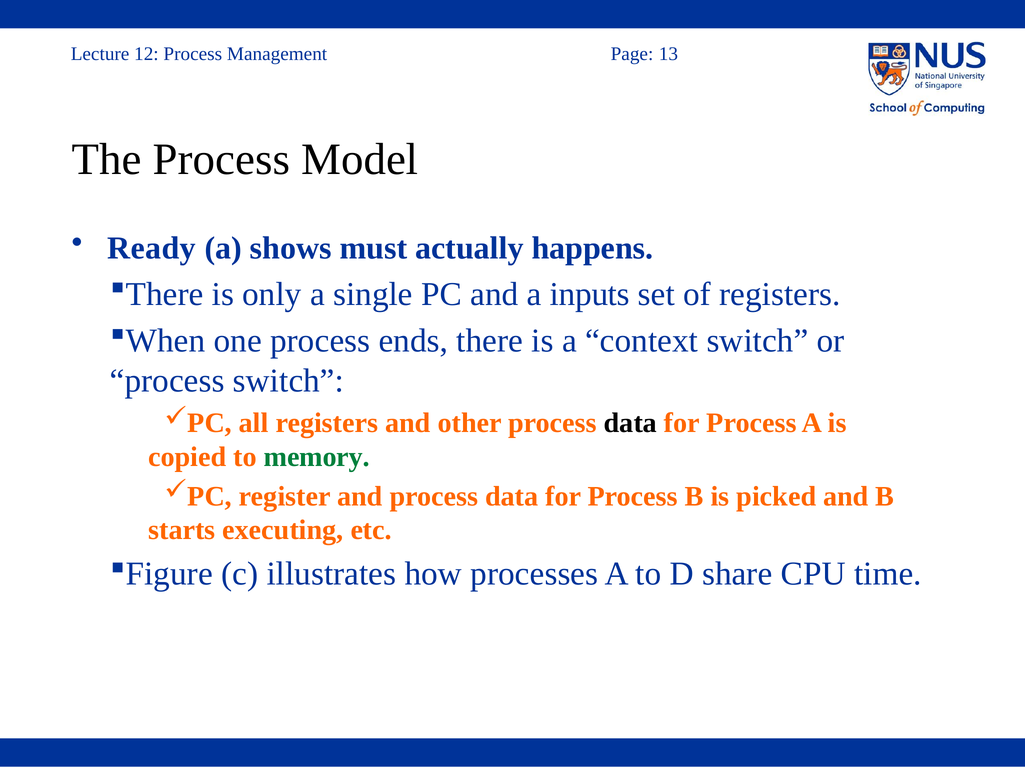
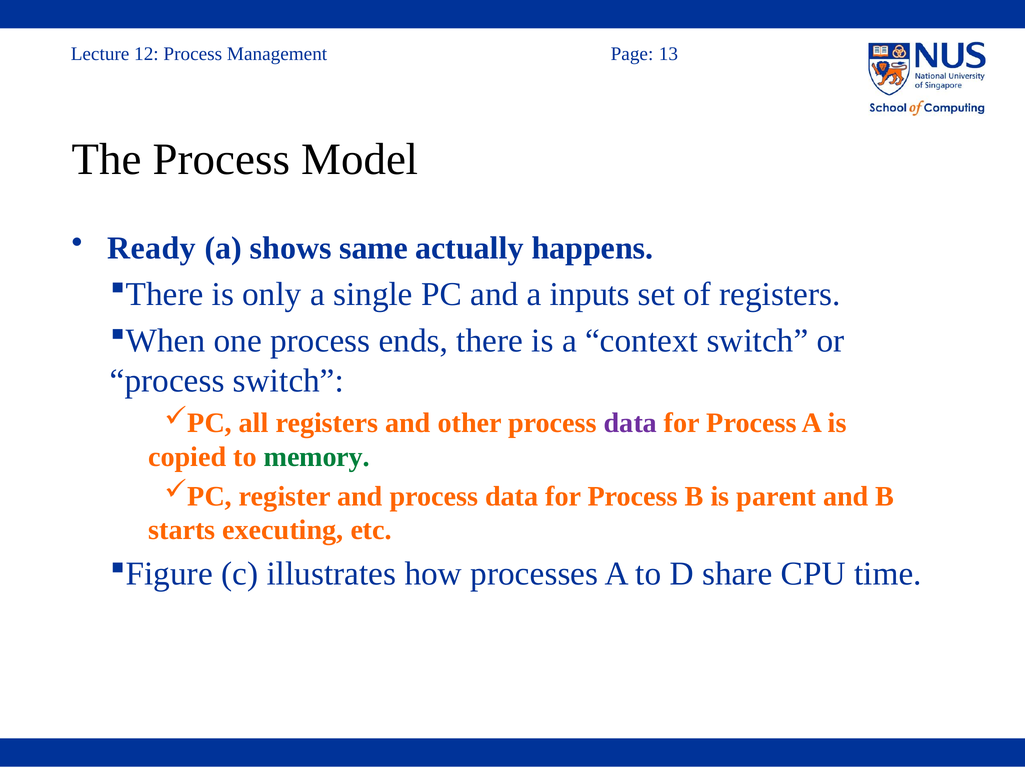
must: must -> same (374, 248)
data colour: black -> purple (630, 423)
picked: picked -> parent (776, 496)
